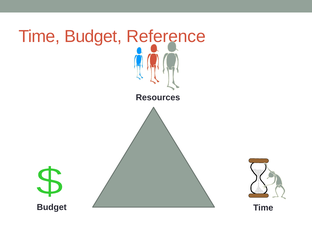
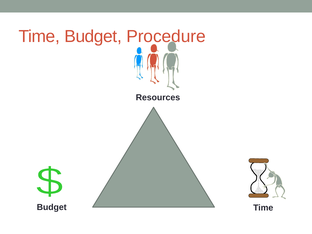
Reference: Reference -> Procedure (166, 36)
